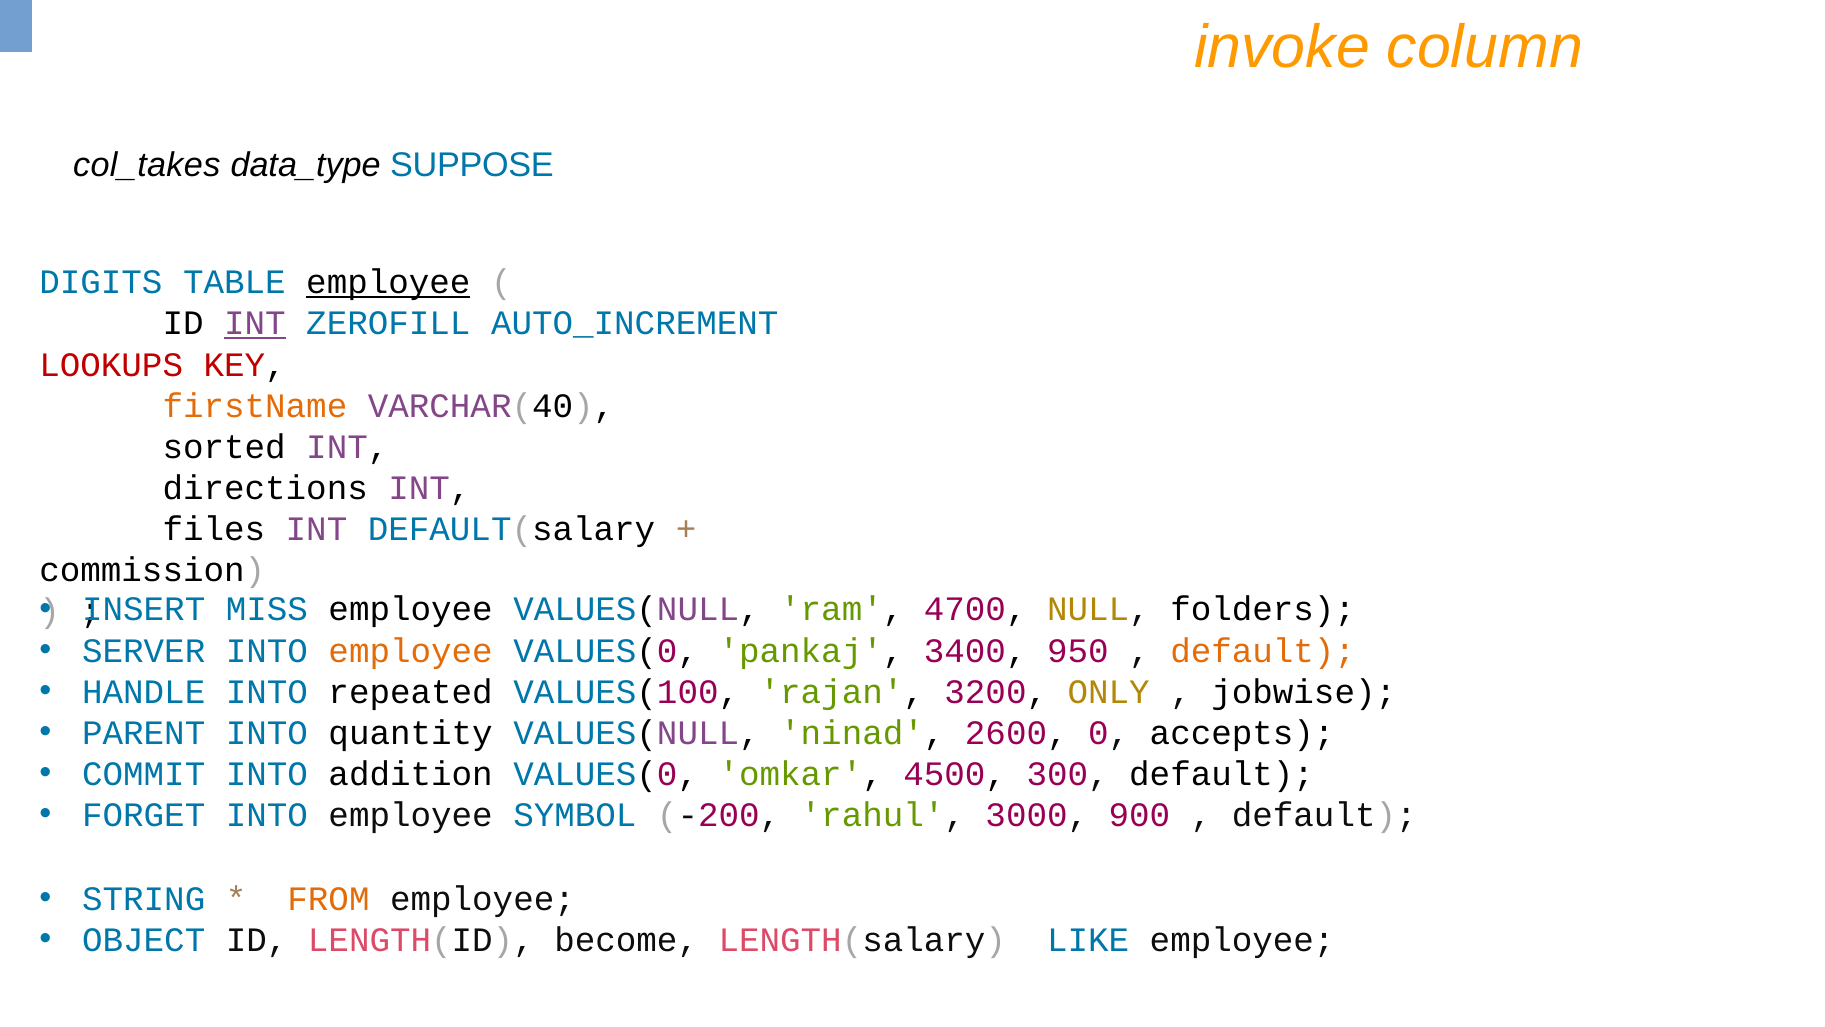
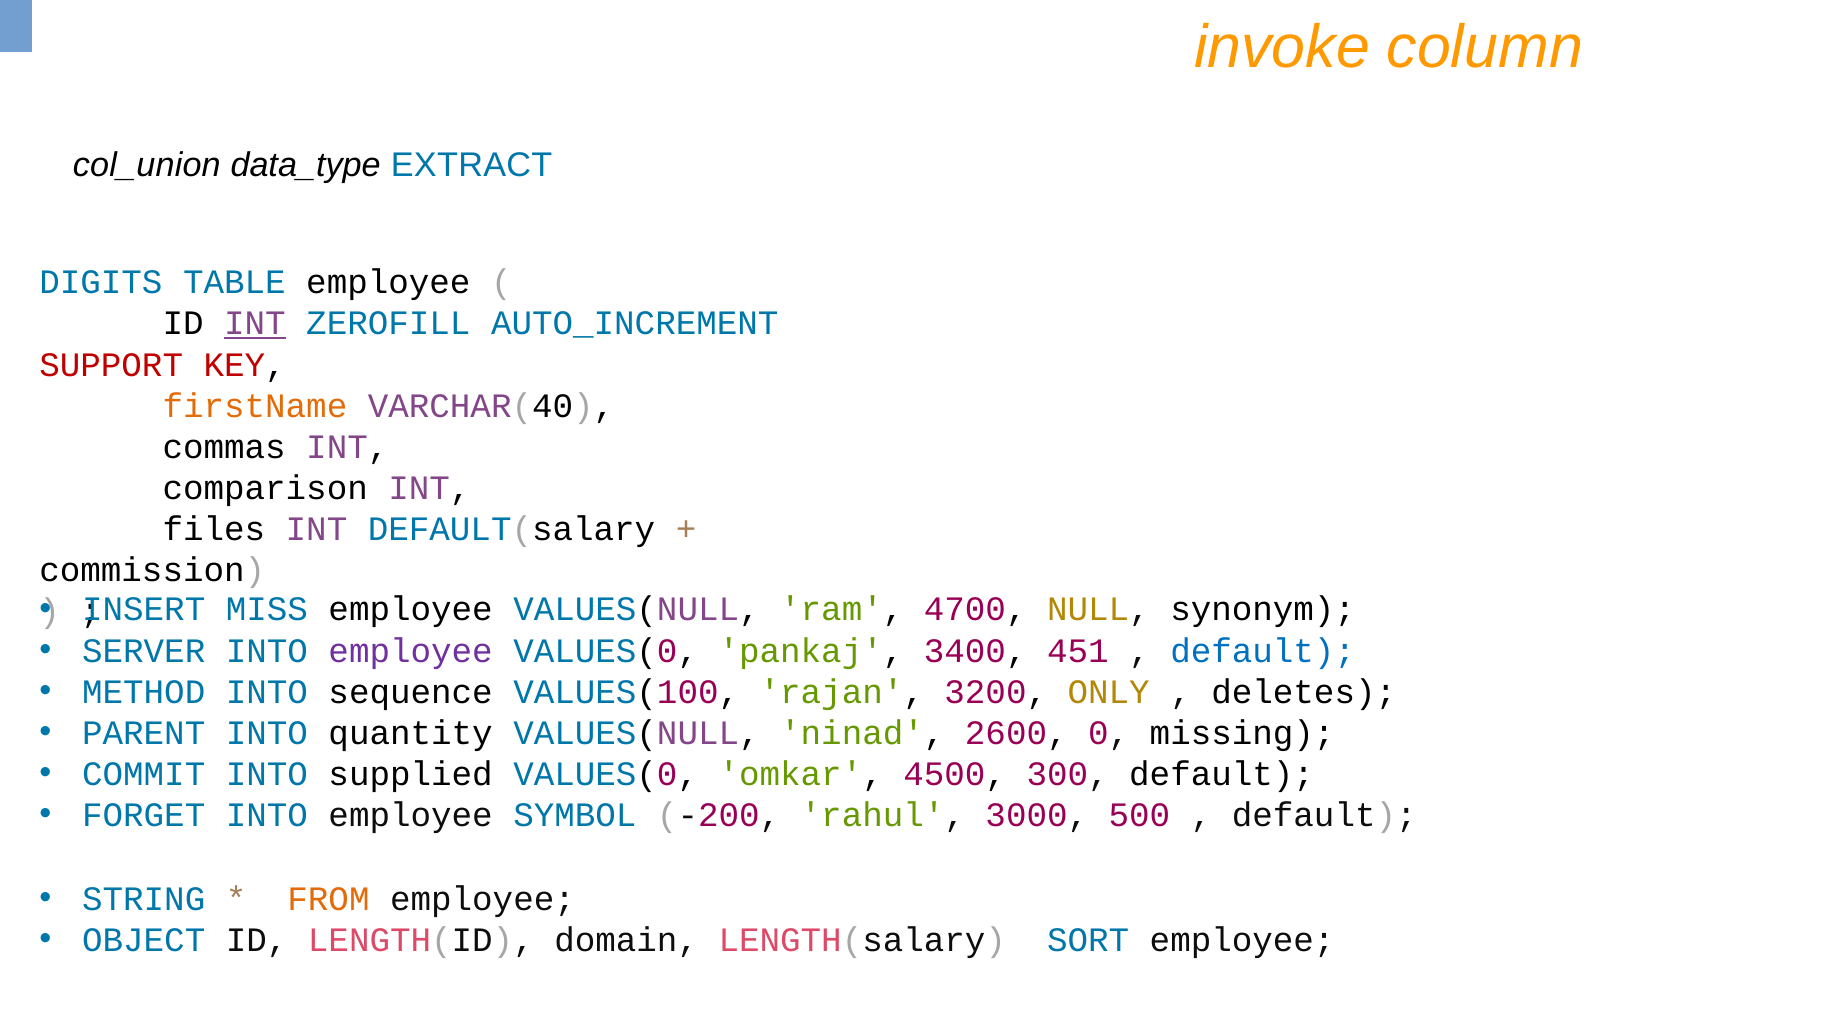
col_takes: col_takes -> col_union (147, 166)
SUPPOSE: SUPPOSE -> EXTRACT (472, 166)
employee underline: present -> none (388, 282)
LOOKUPS: LOOKUPS -> SUPPORT (111, 365)
sorted: sorted -> commas (224, 447)
directions: directions -> comparison (265, 488)
folders: folders -> synonym (1263, 609)
employee colour: orange -> purple (411, 650)
950: 950 -> 451 (1078, 650)
default colour: orange -> blue (1263, 650)
HANDLE: HANDLE -> METHOD (144, 692)
repeated: repeated -> sequence (411, 692)
jobwise: jobwise -> deletes (1304, 692)
accepts: accepts -> missing (1242, 733)
addition: addition -> supplied (411, 774)
900: 900 -> 500 (1139, 815)
become: become -> domain (626, 940)
LIKE: LIKE -> SORT (1088, 940)
